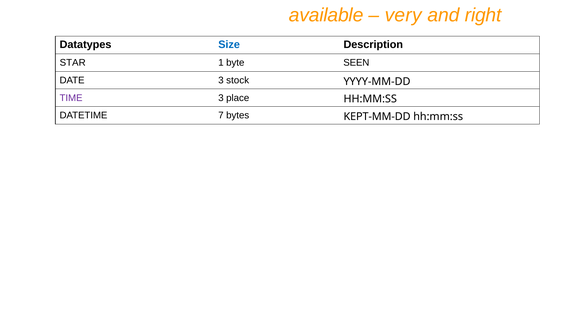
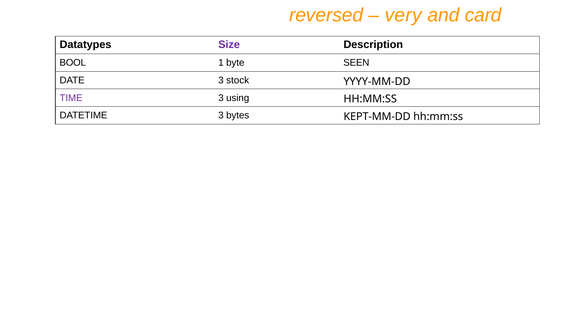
available: available -> reversed (326, 15)
right: right -> card (483, 15)
Size colour: blue -> purple (229, 45)
STAR: STAR -> BOOL (73, 63)
place: place -> using (238, 98)
DATETIME 7: 7 -> 3 (221, 115)
